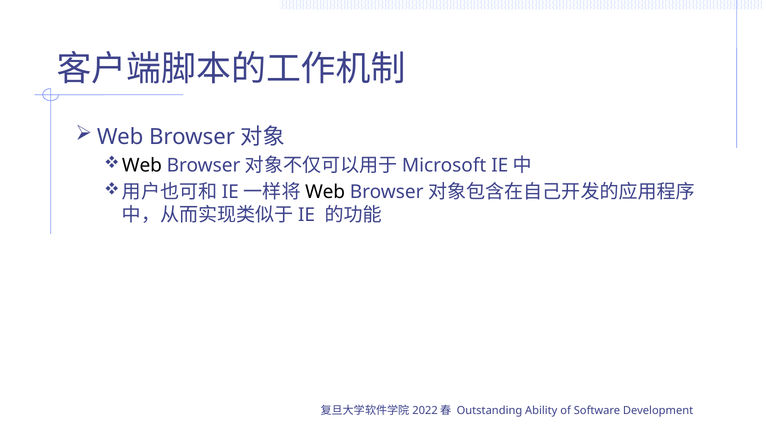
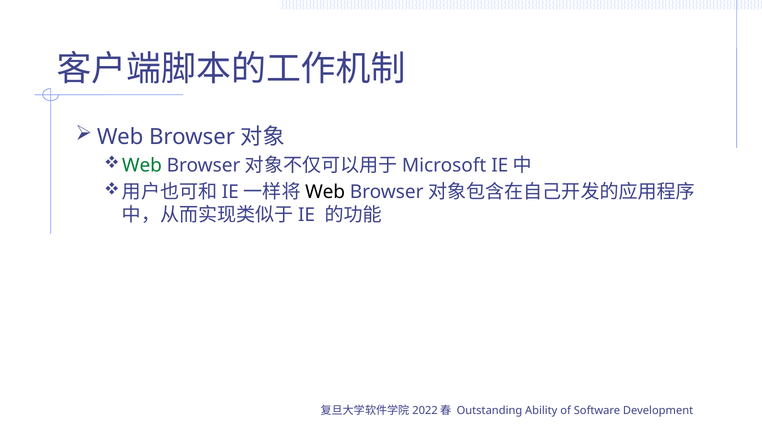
Web colour: black -> green (142, 165)
